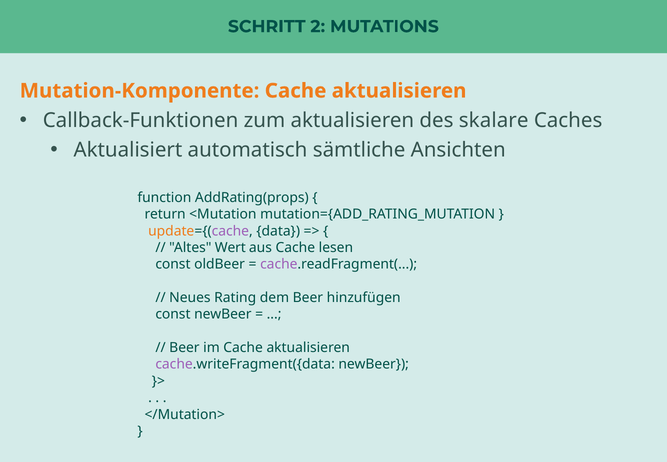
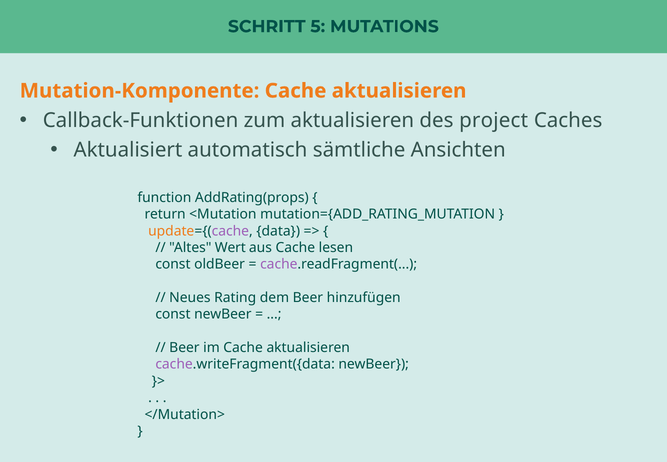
2: 2 -> 5 (318, 26)
skalare: skalare -> project (494, 120)
